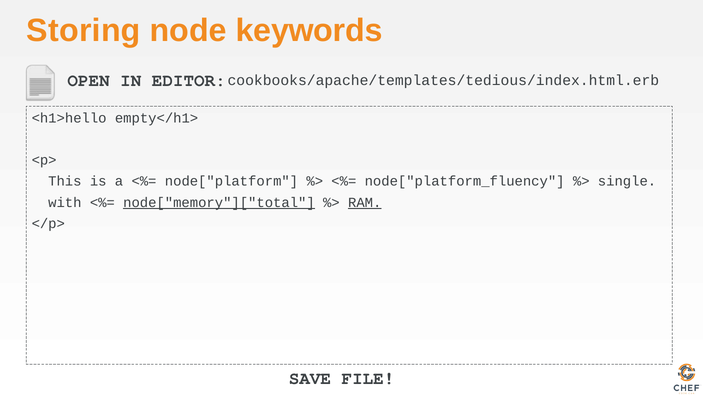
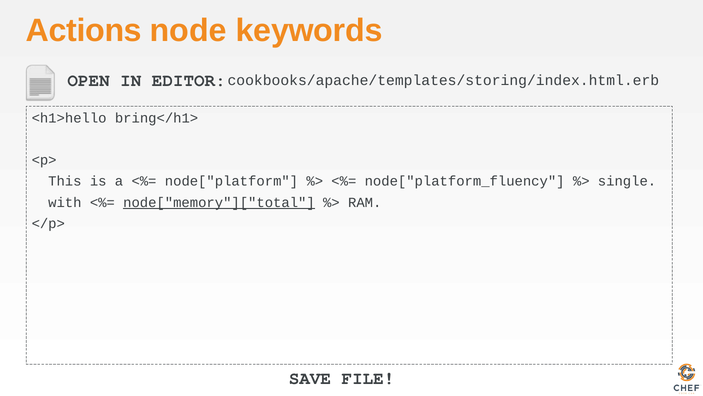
Storing: Storing -> Actions (84, 30)
cookbooks/apache/templates/tedious/index.html.erb: cookbooks/apache/templates/tedious/index.html.erb -> cookbooks/apache/templates/storing/index.html.erb (443, 80)
empty</h1>: empty</h1> -> bring</h1> (157, 118)
RAM underline: present -> none (365, 202)
